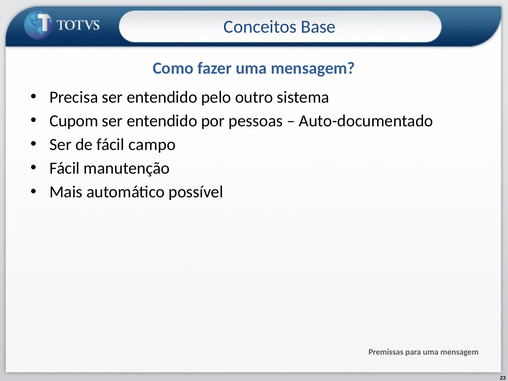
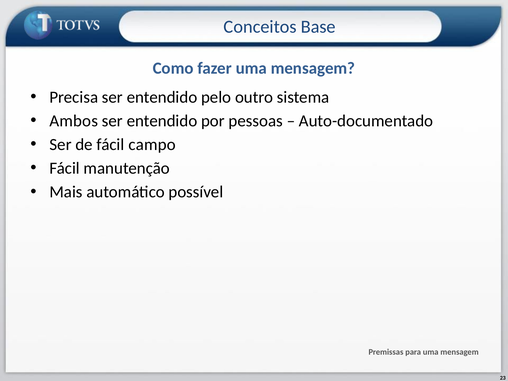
Cupom: Cupom -> Ambos (74, 121)
